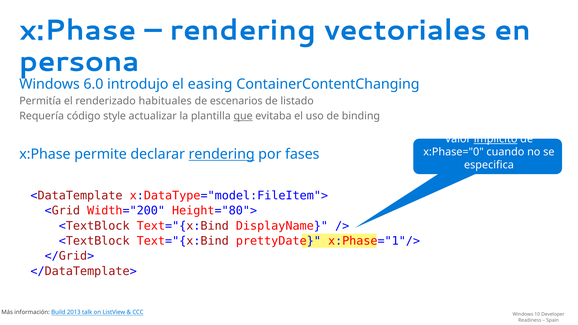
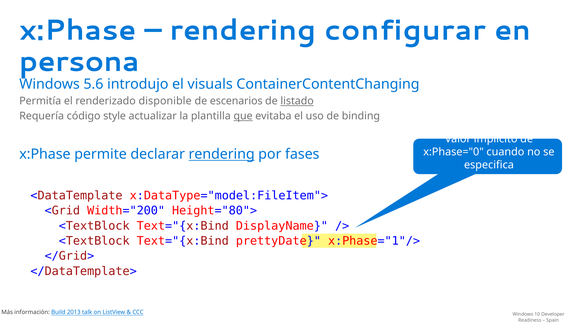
vectoriales: vectoriales -> configurar (405, 30)
6.0: 6.0 -> 5.6 (93, 84)
easing: easing -> visuals (210, 84)
habituales: habituales -> disponible (165, 101)
listado underline: none -> present (297, 101)
implícito underline: present -> none (496, 139)
